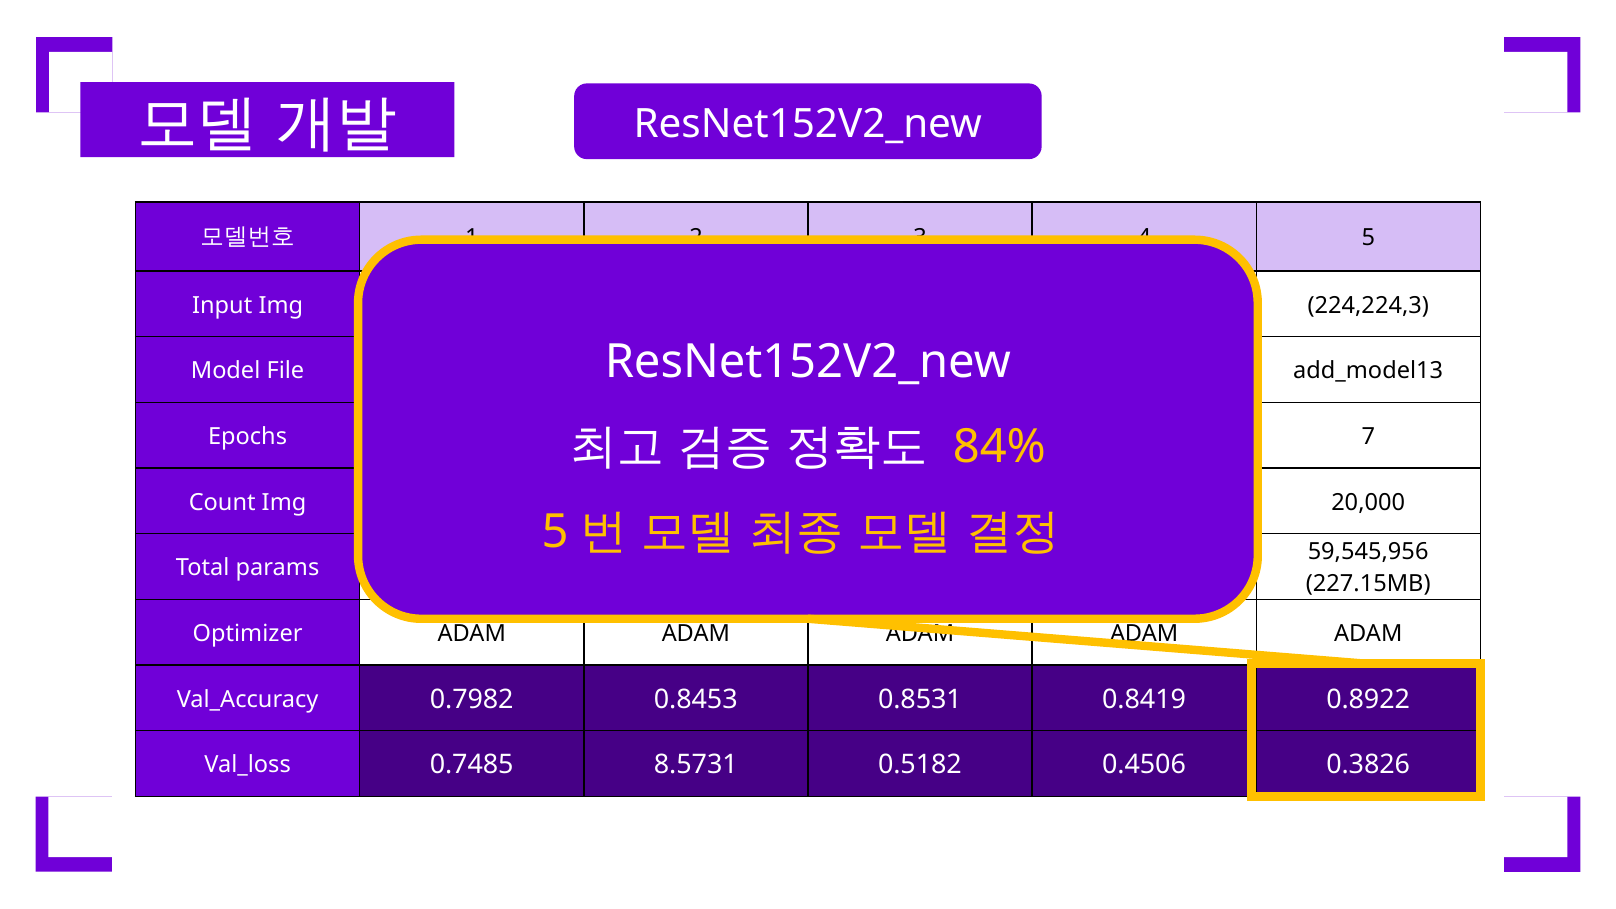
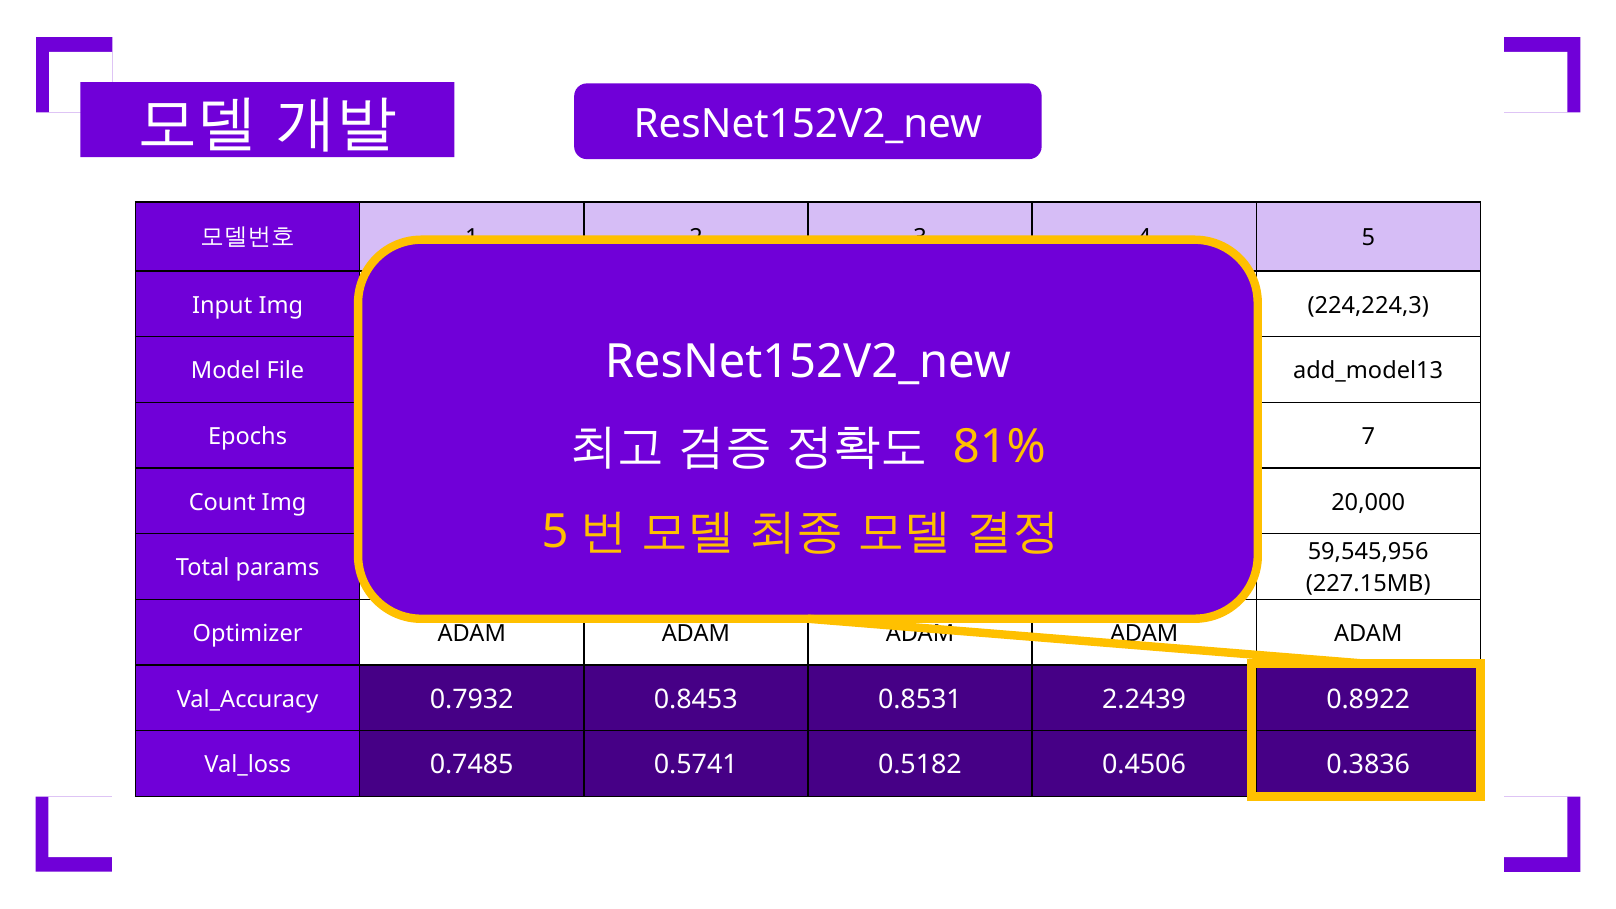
84%: 84% -> 81% (999, 447)
0.7982: 0.7982 -> 0.7932 (472, 699)
0.8419: 0.8419 -> 2.2439 (1144, 699)
8.5731: 8.5731 -> 0.5741 (696, 765)
0.3826: 0.3826 -> 0.3836 (1368, 765)
